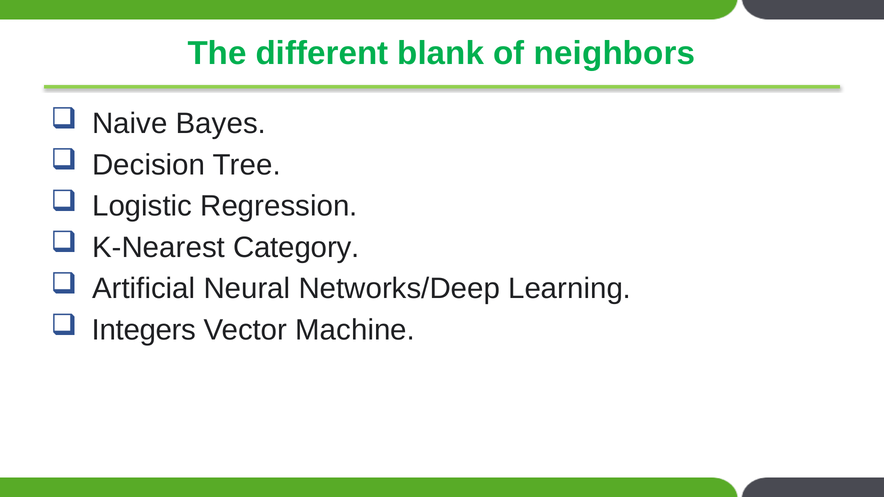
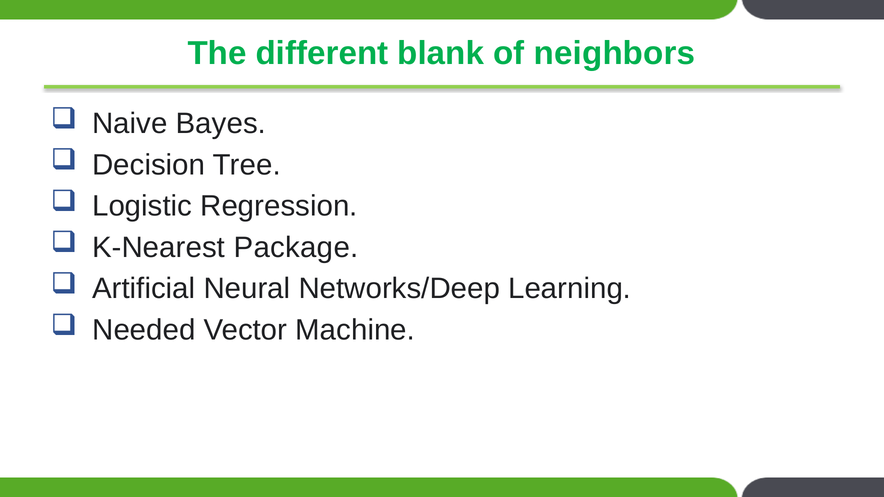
Category: Category -> Package (296, 248)
Integers: Integers -> Needed (144, 330)
